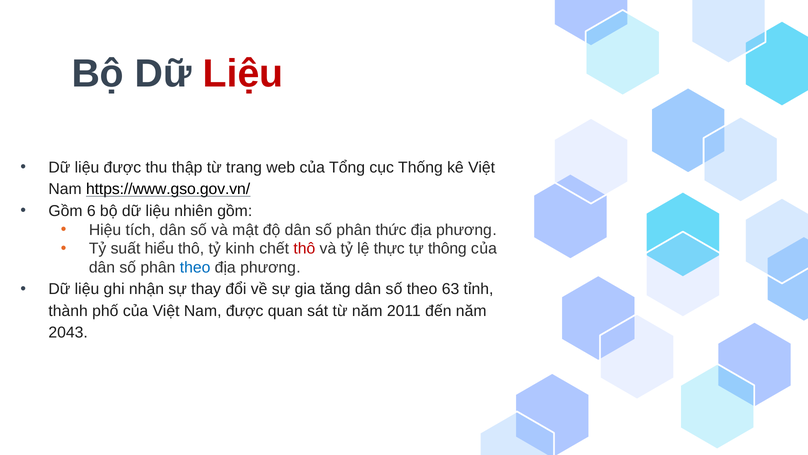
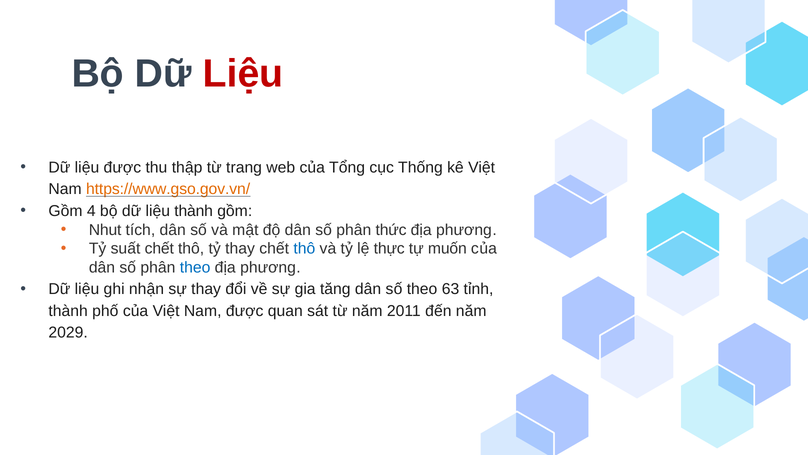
https://www.gso.gov.vn/ colour: black -> orange (168, 189)
6: 6 -> 4 (91, 211)
liệu nhiên: nhiên -> thành (194, 211)
Hiệu: Hiệu -> Nhut (105, 230)
suất hiểu: hiểu -> chết (159, 248)
tỷ kinh: kinh -> thay (240, 248)
thô colour: red -> blue (304, 248)
thông: thông -> muốn (447, 248)
2043: 2043 -> 2029 (68, 332)
